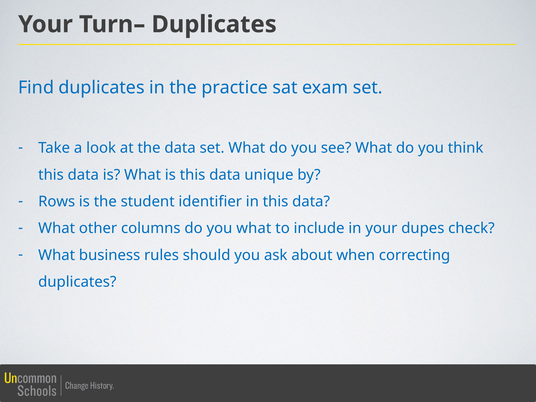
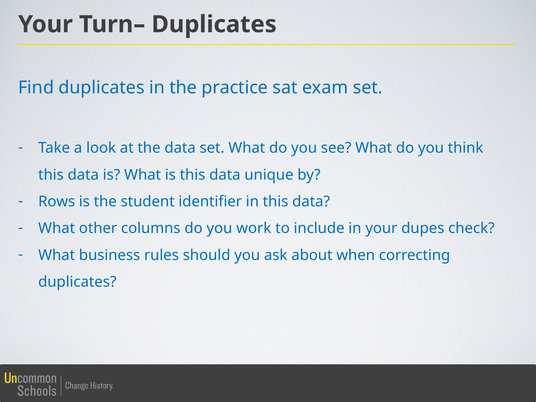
you what: what -> work (254, 228)
